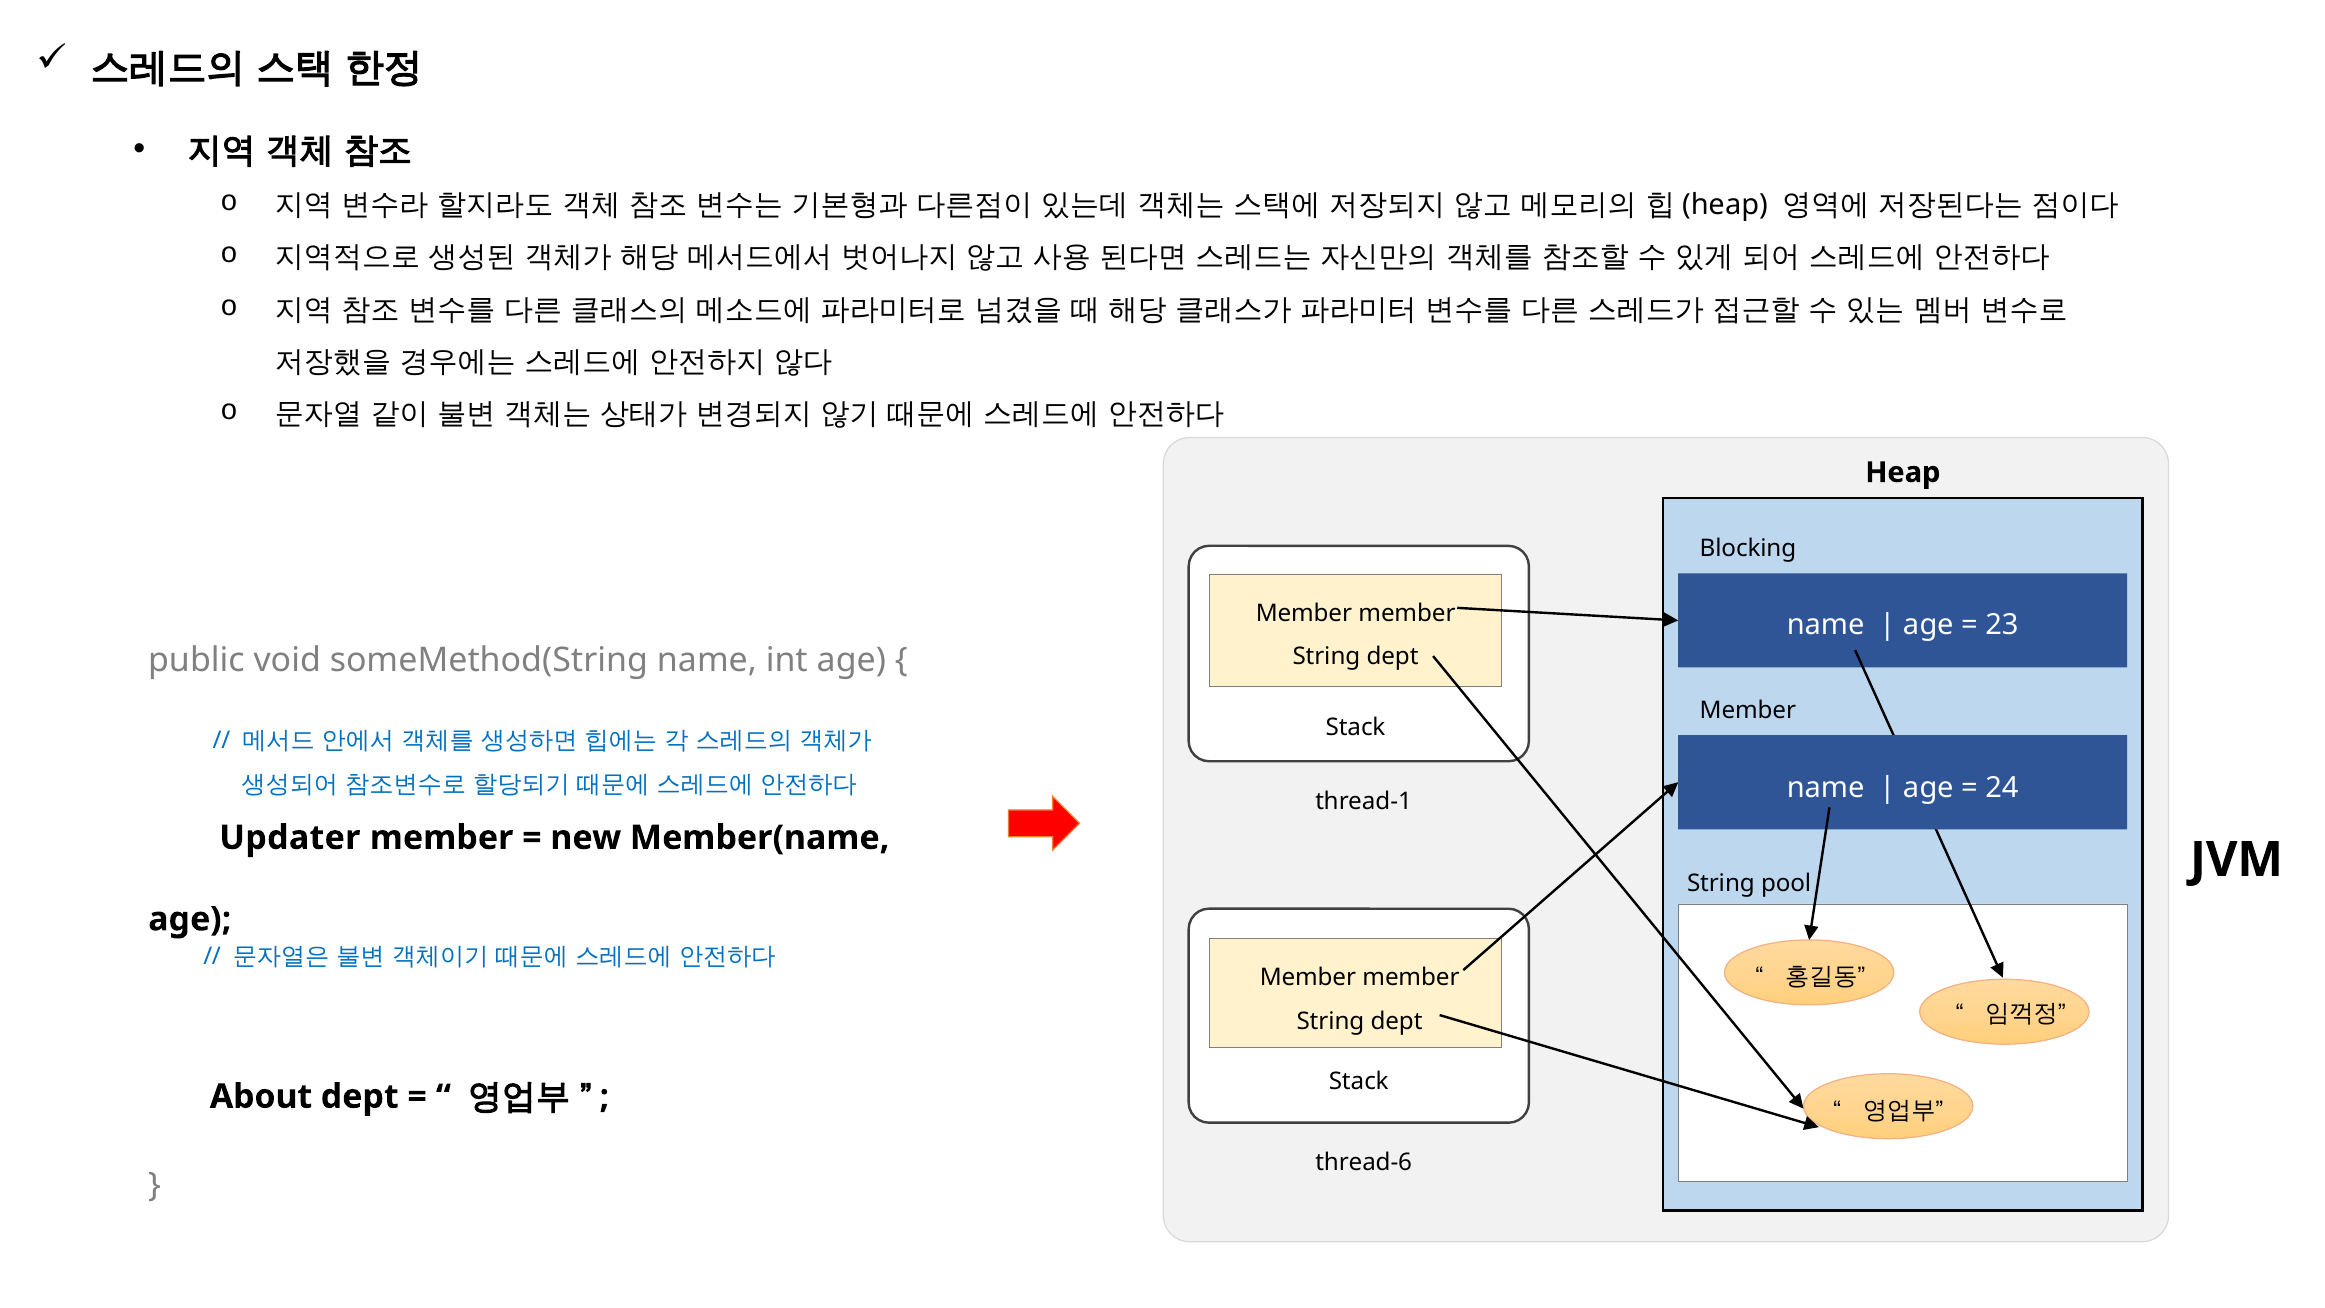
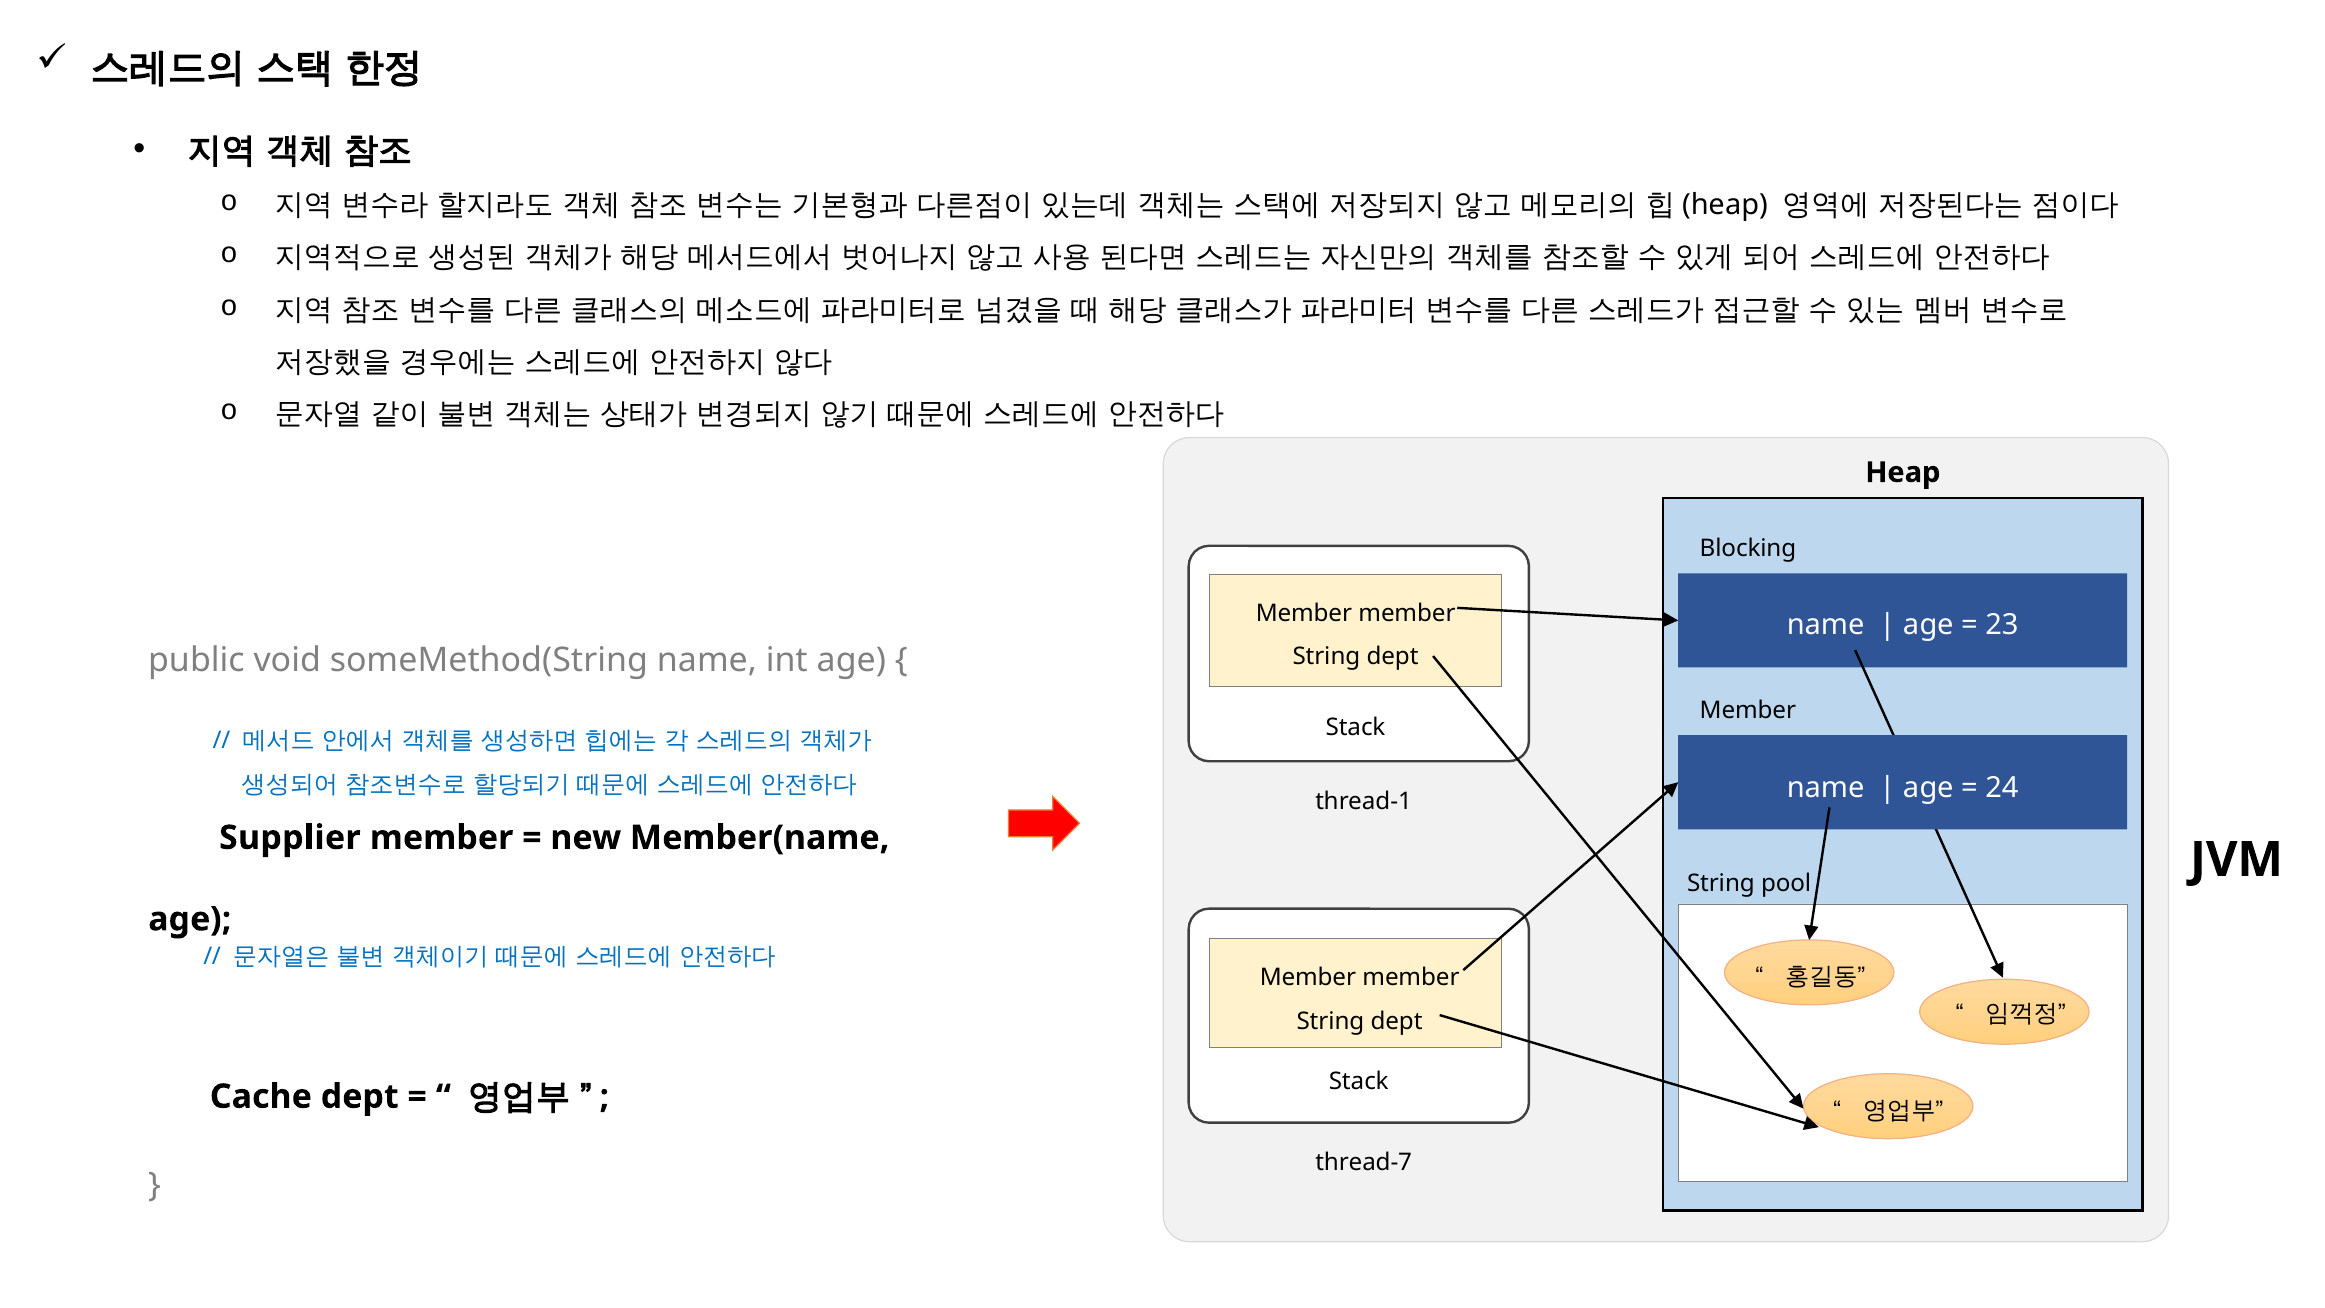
Updater: Updater -> Supplier (290, 838)
About: About -> Cache (261, 1096)
thread-6: thread-6 -> thread-7 (1364, 1162)
